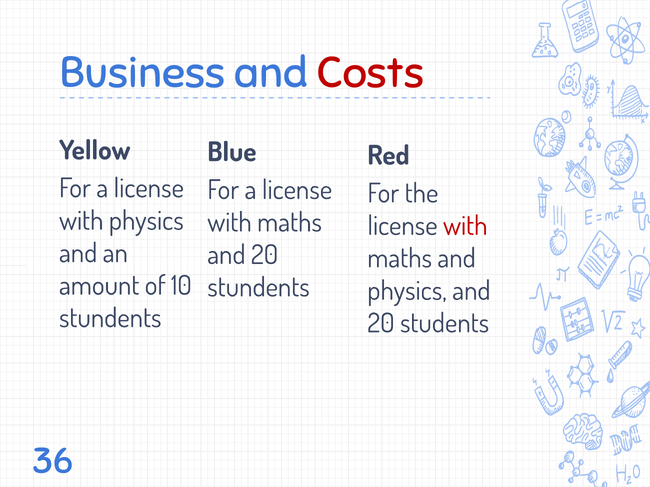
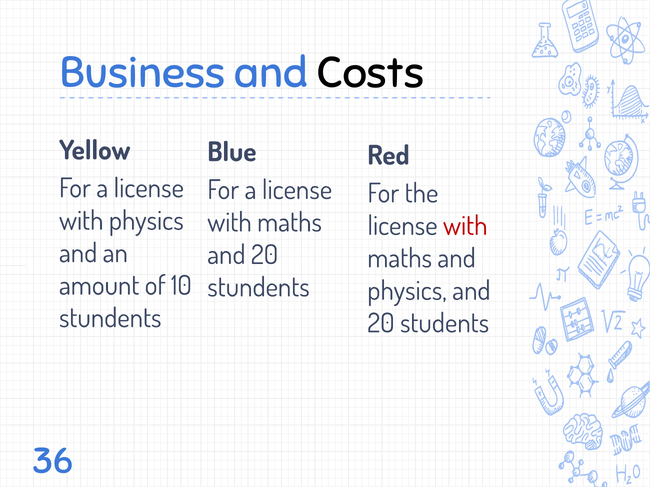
Costs colour: red -> black (370, 73)
